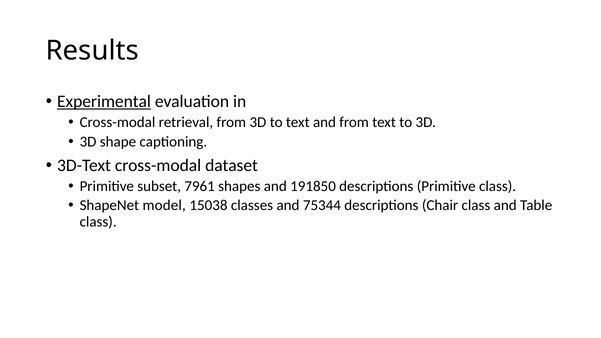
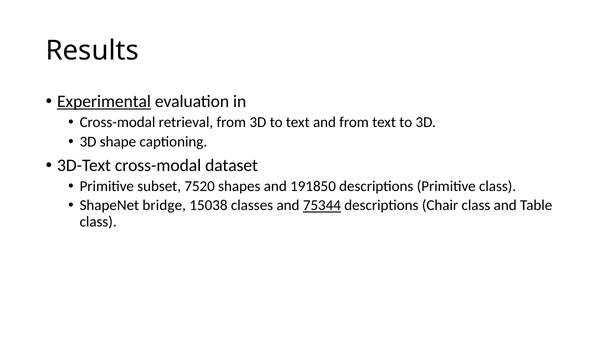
7961: 7961 -> 7520 (200, 186)
model: model -> bridge (164, 206)
75344 underline: none -> present (322, 206)
